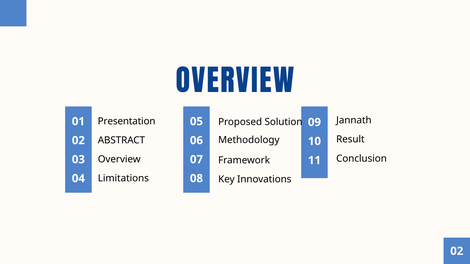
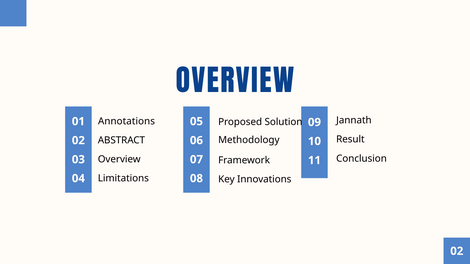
Presentation: Presentation -> Annotations (127, 121)
